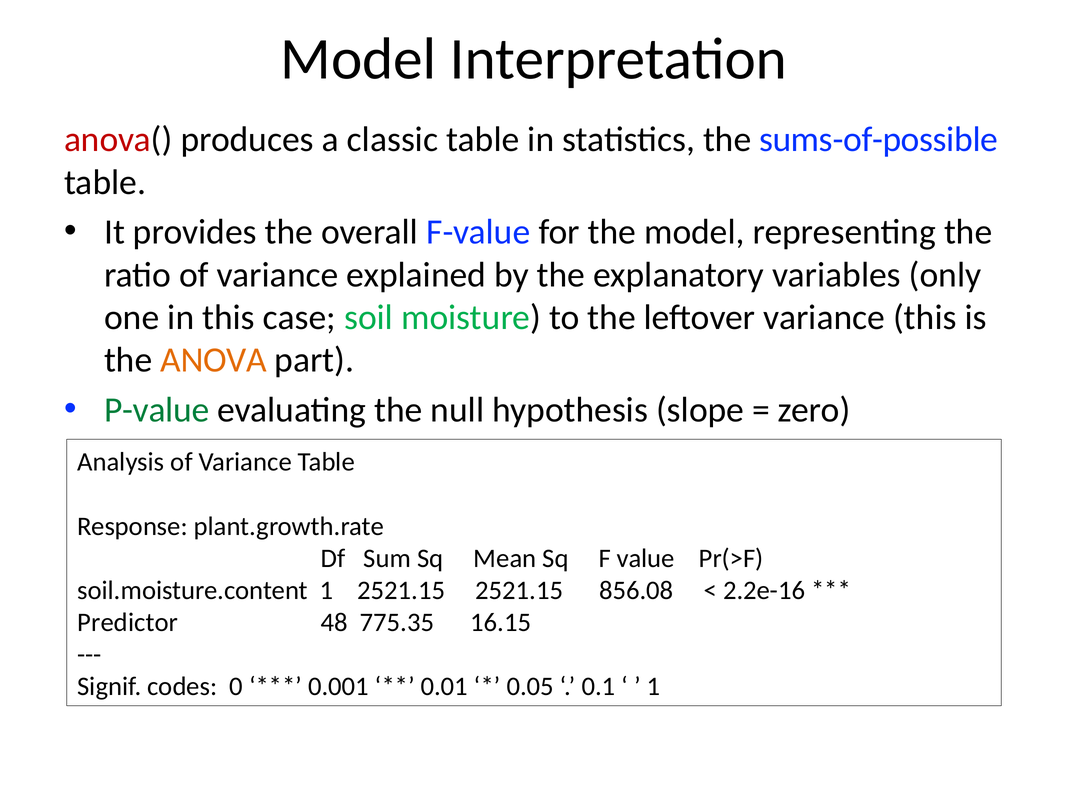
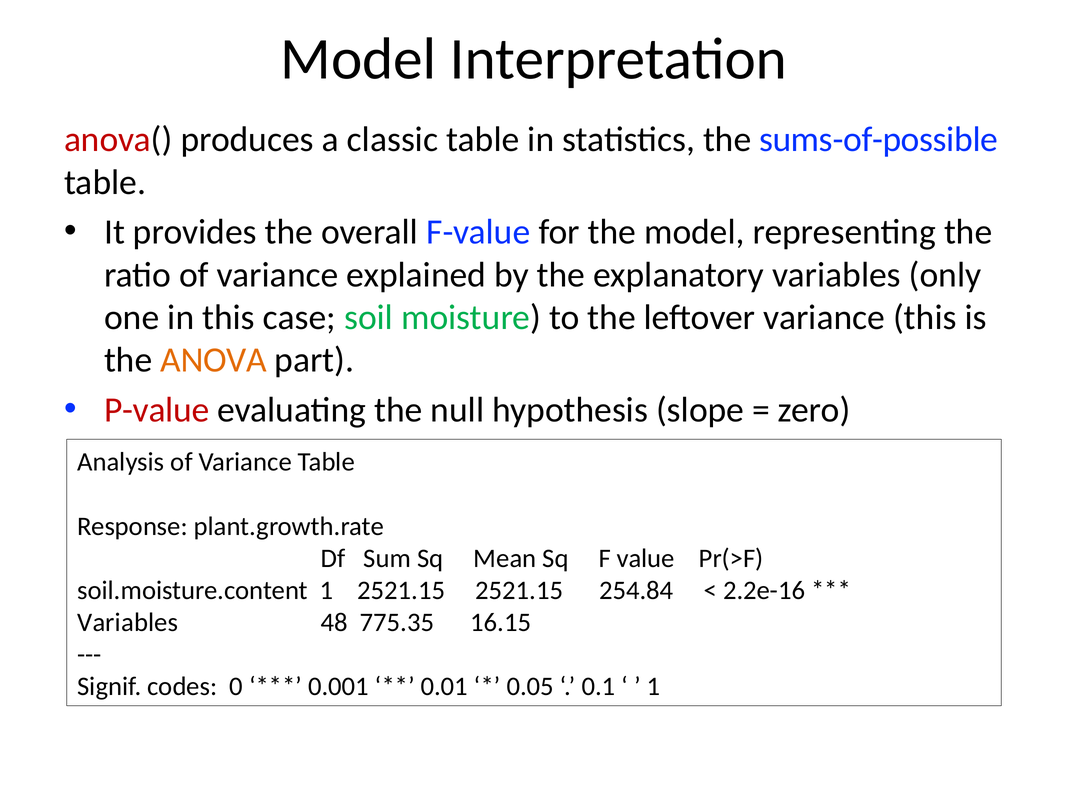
P-value colour: green -> red (157, 410)
856.08: 856.08 -> 254.84 (636, 590)
Predictor: Predictor -> Variables (128, 622)
